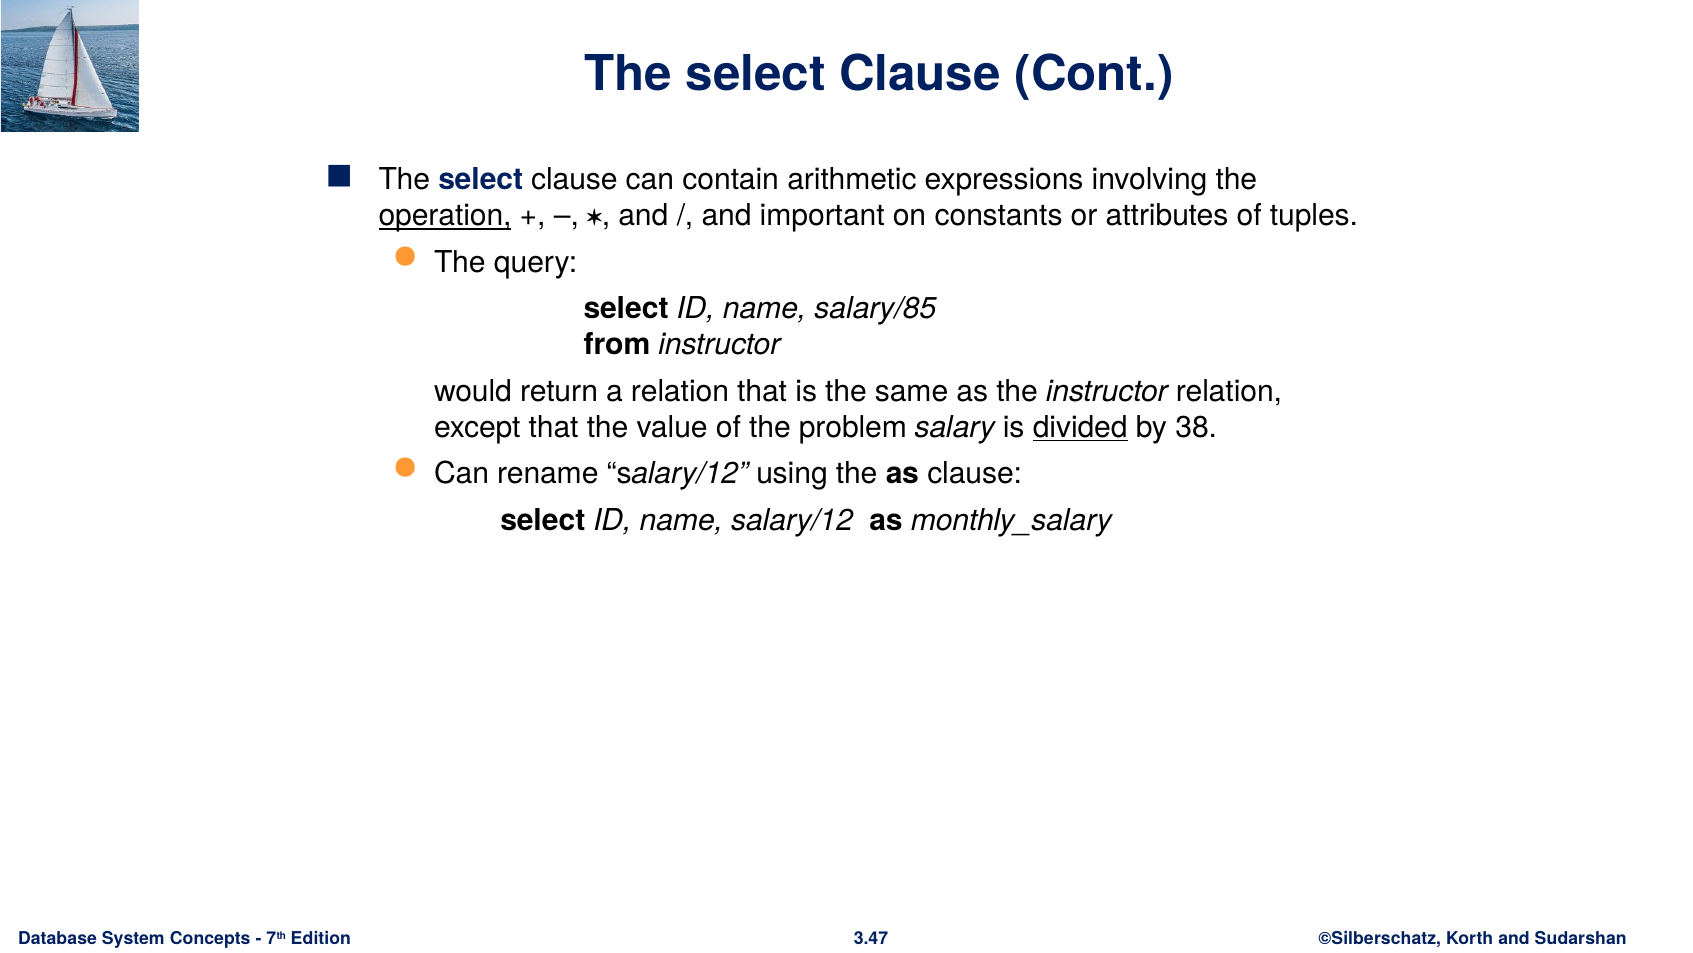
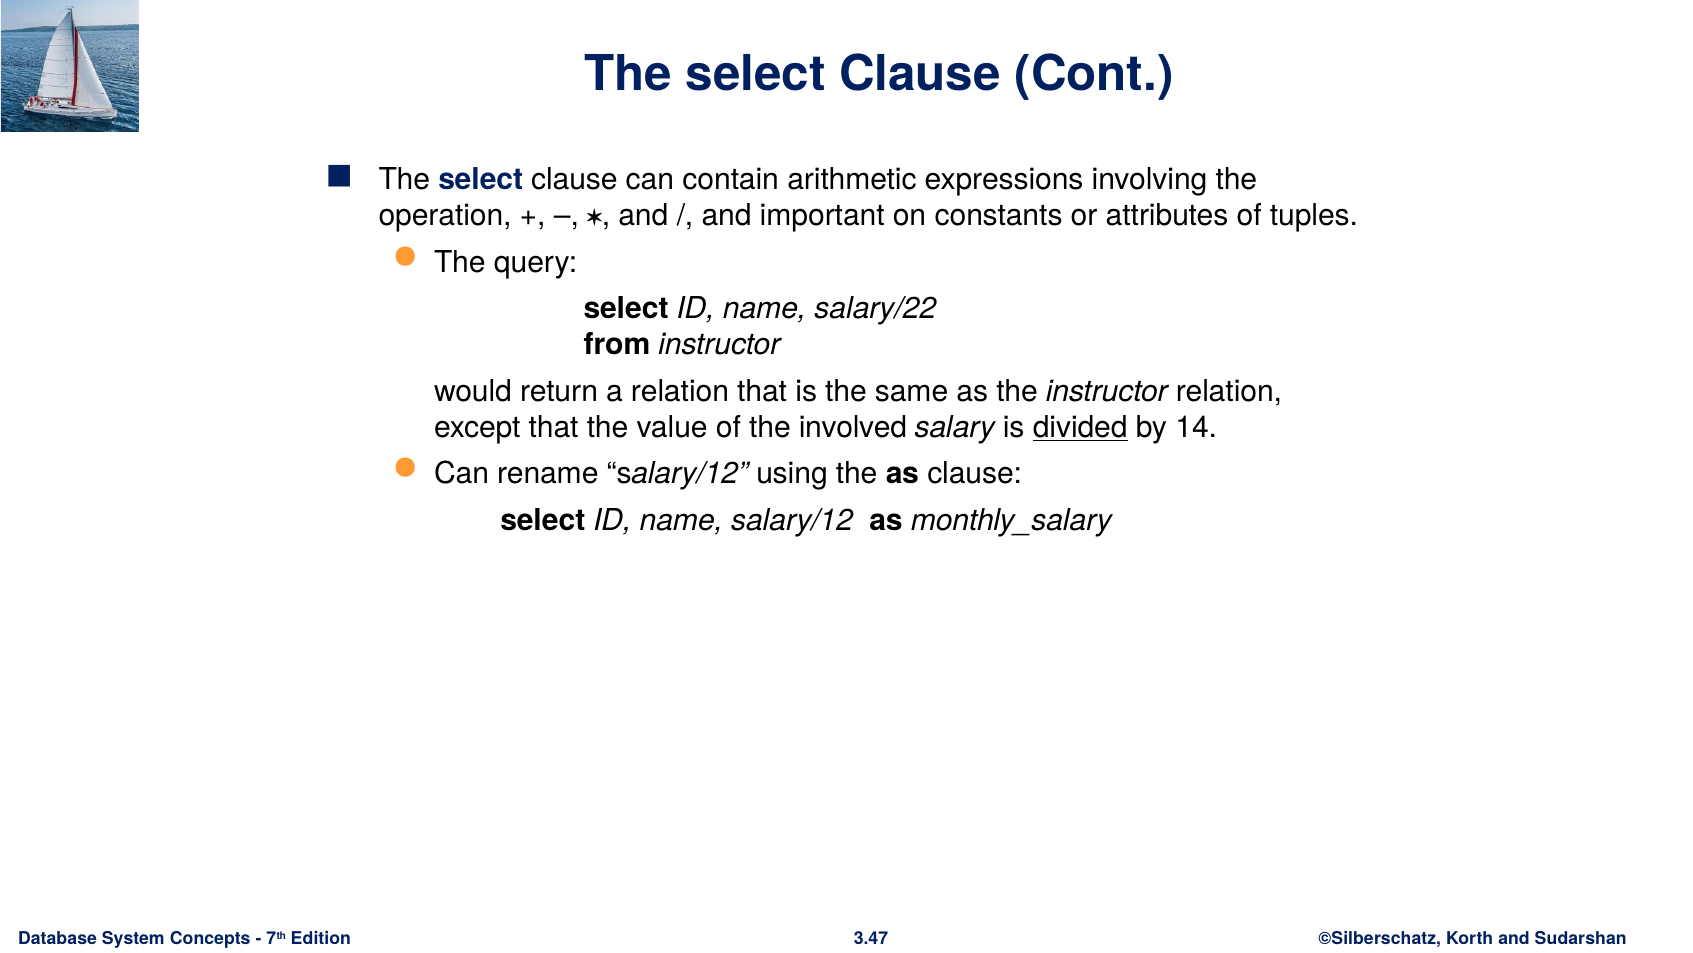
operation underline: present -> none (445, 216)
salary/85: salary/85 -> salary/22 (875, 309)
problem: problem -> involved (853, 427)
38: 38 -> 14 (1196, 427)
